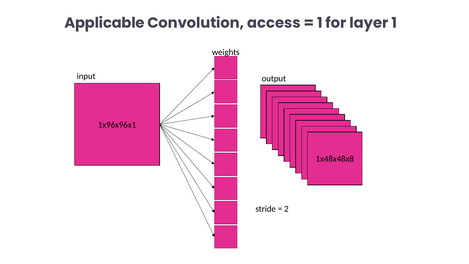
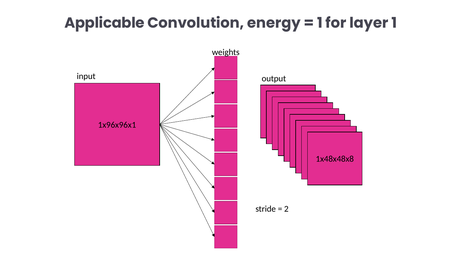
access: access -> energy (274, 23)
